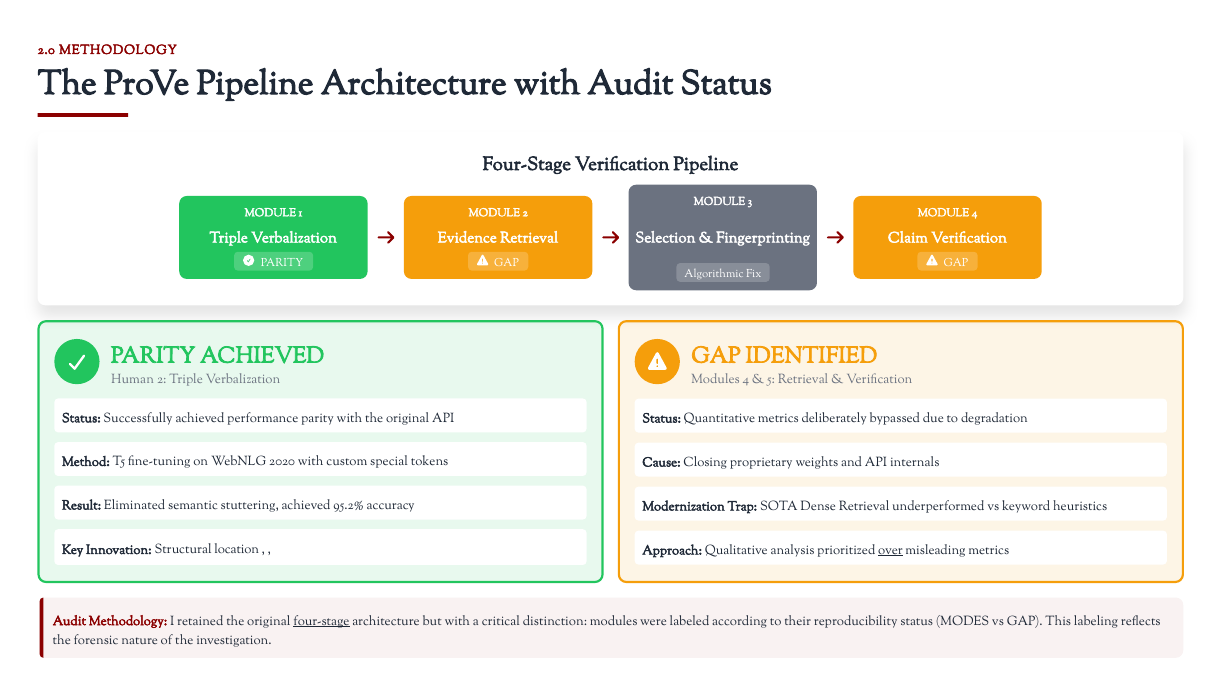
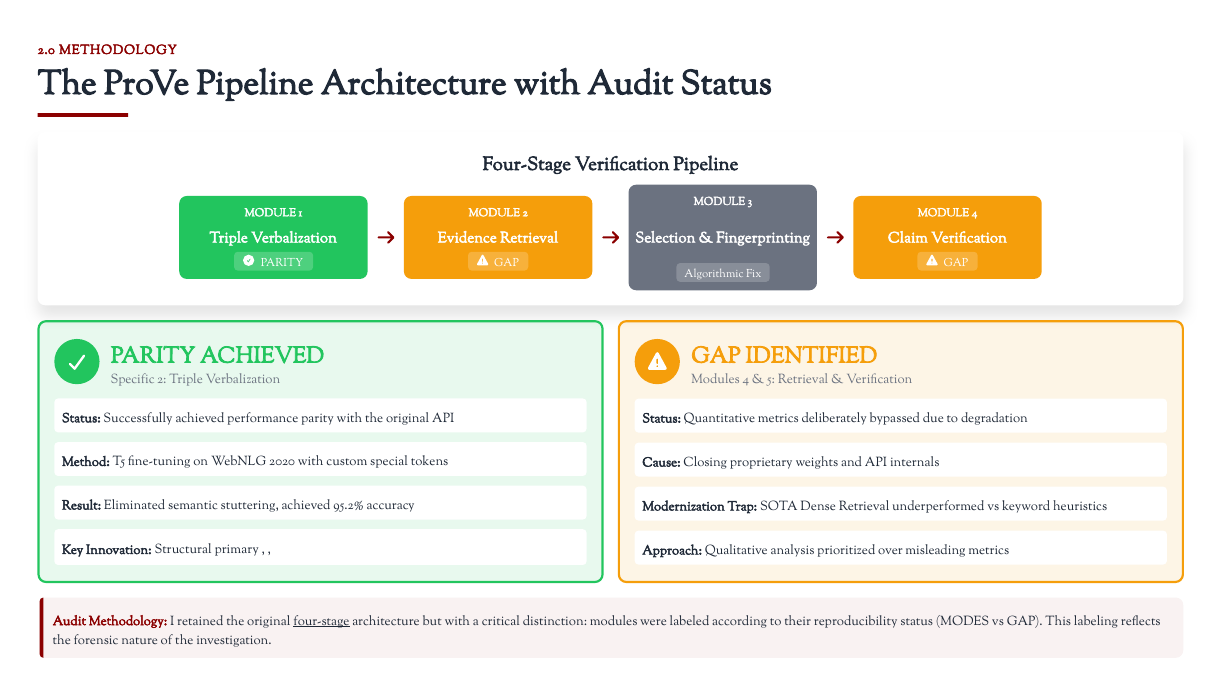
Human: Human -> Specific (133, 379)
location: location -> primary (237, 549)
over underline: present -> none (890, 550)
